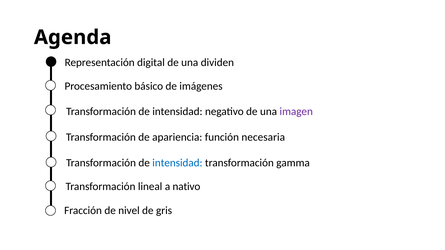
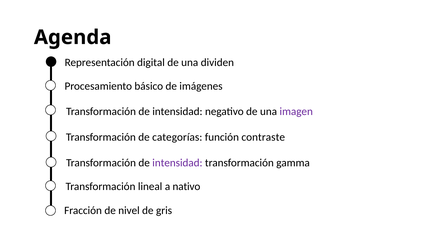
apariencia: apariencia -> categorías (177, 137)
necesaria: necesaria -> contraste (263, 137)
intensidad colour: blue -> purple (177, 163)
